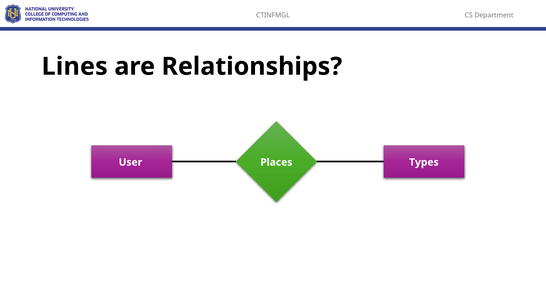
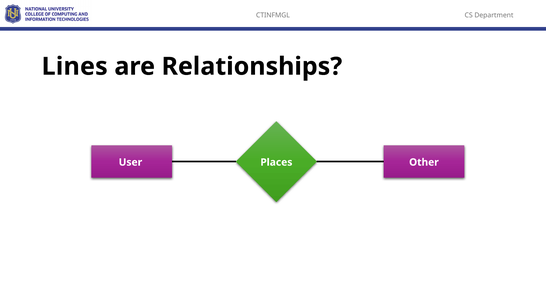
Types: Types -> Other (424, 162)
